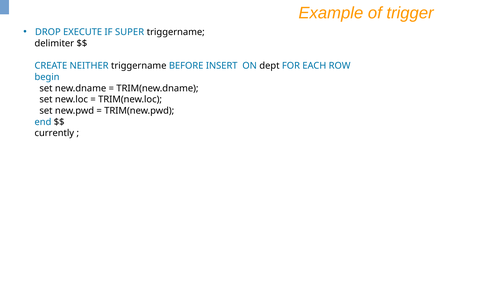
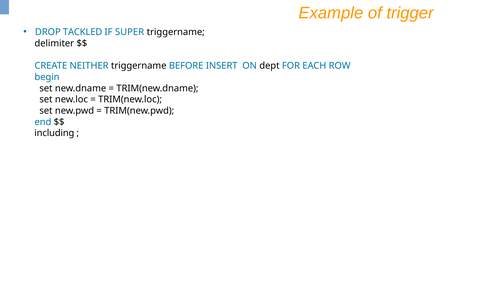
EXECUTE: EXECUTE -> TACKLED (83, 32)
currently: currently -> including (54, 133)
